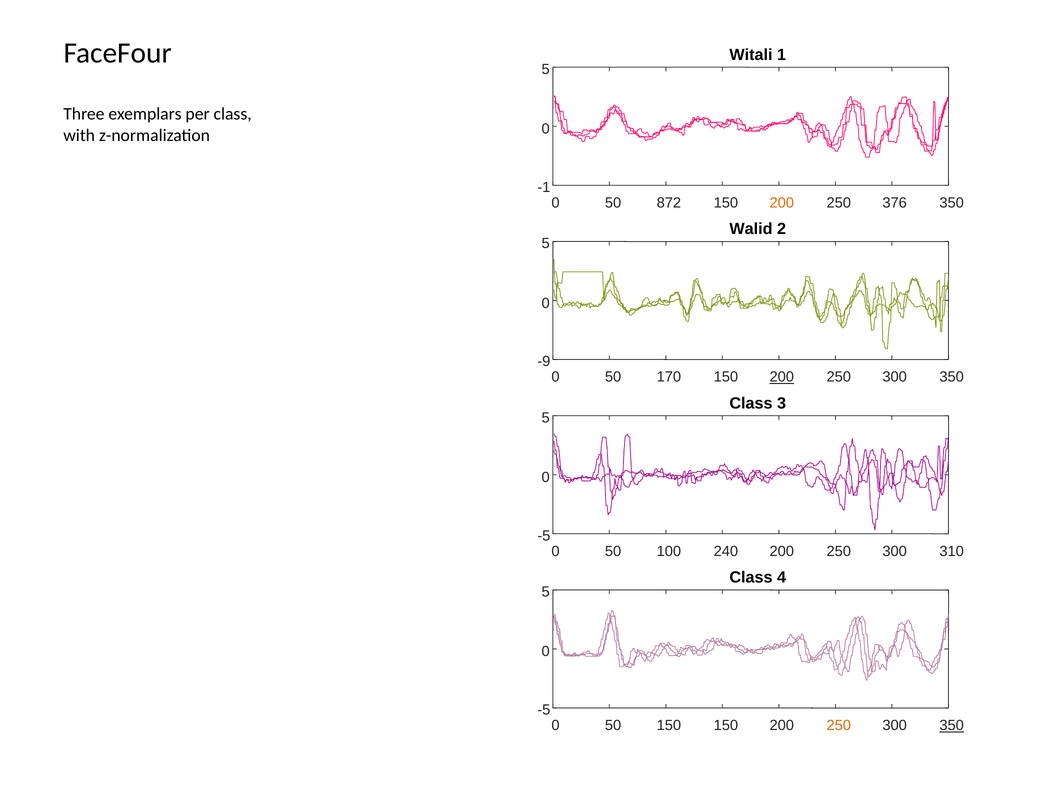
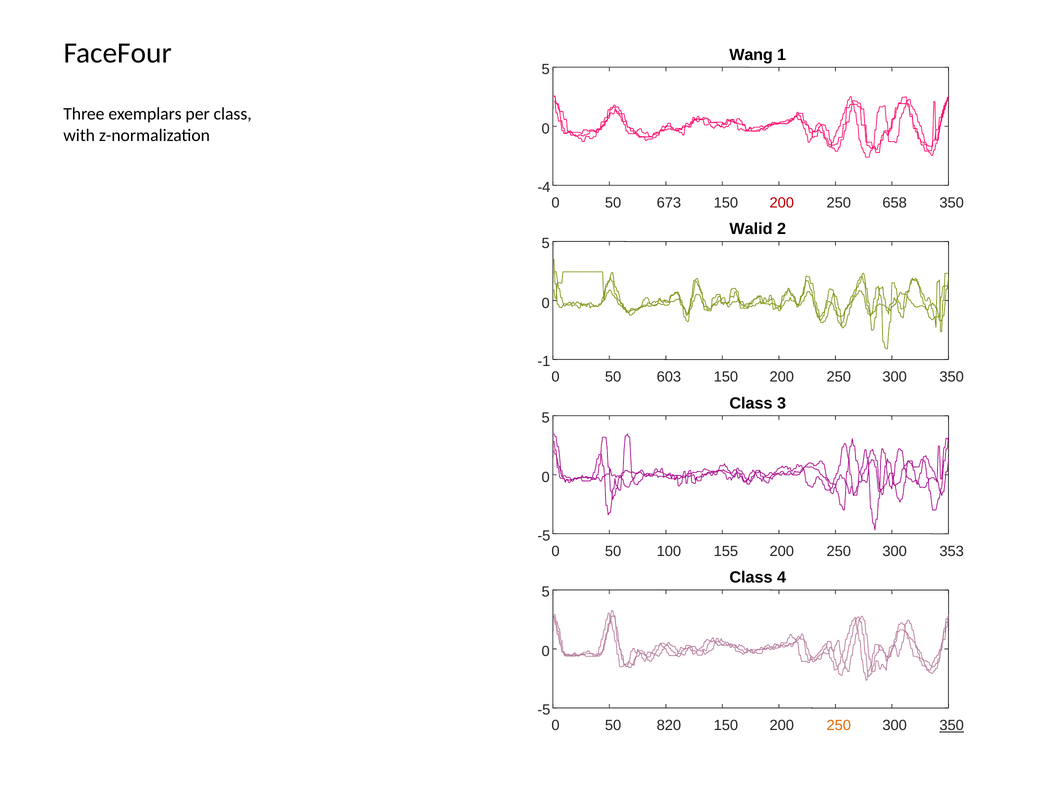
Witali: Witali -> Wang (751, 55)
-1: -1 -> -4 (544, 187)
872: 872 -> 673 (669, 203)
200 colour: orange -> red (782, 203)
376: 376 -> 658 (895, 203)
-9: -9 -> -1 (544, 362)
170: 170 -> 603 (669, 377)
200 underline: present -> none (782, 377)
240: 240 -> 155 (726, 551)
310: 310 -> 353 (952, 551)
50 150: 150 -> 820 (669, 726)
